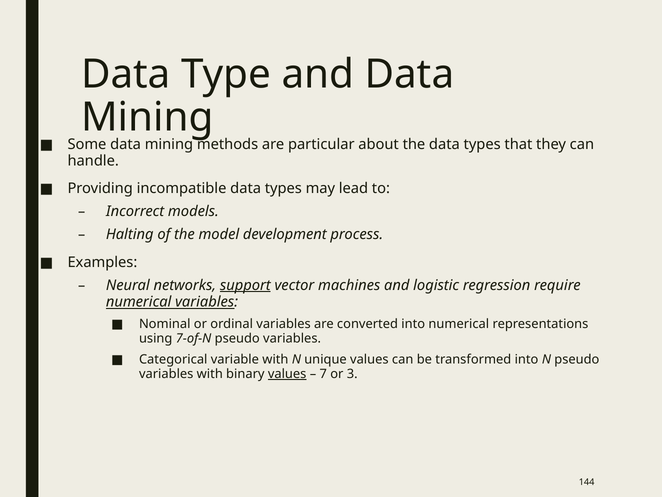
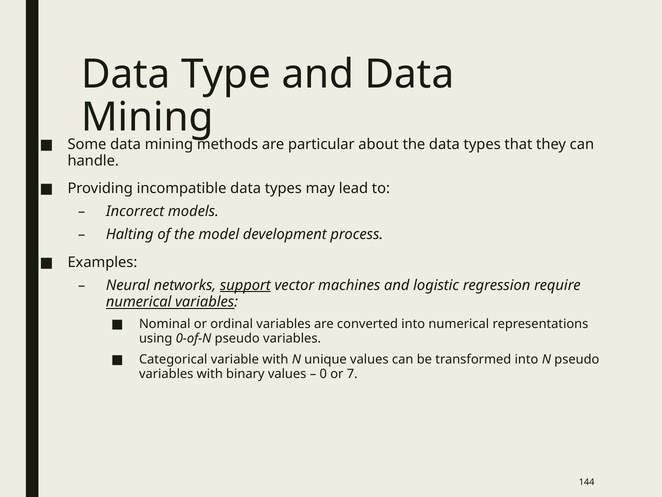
7-of-N: 7-of-N -> 0-of-N (194, 338)
values underline: present -> none (287, 374)
7: 7 -> 0 (323, 374)
3: 3 -> 7 (352, 374)
